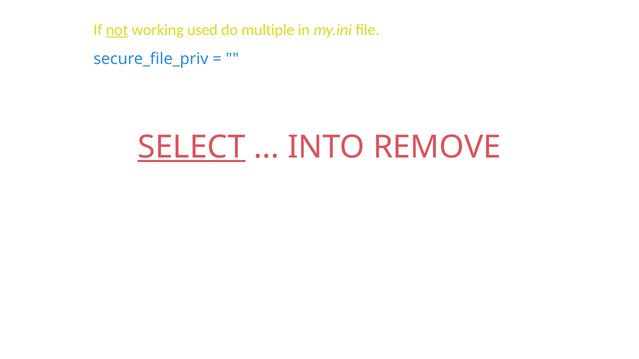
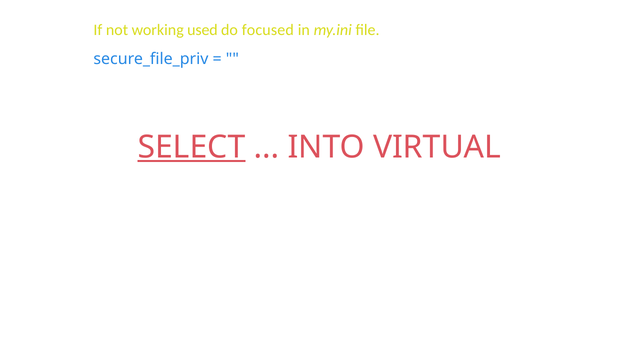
not underline: present -> none (117, 30)
multiple: multiple -> focused (268, 30)
REMOVE: REMOVE -> VIRTUAL (437, 148)
